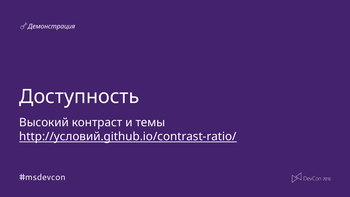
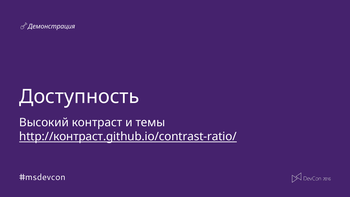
http://условий.github.io/contrast-ratio/: http://условий.github.io/contrast-ratio/ -> http://контраст.github.io/contrast-ratio/ (128, 136)
